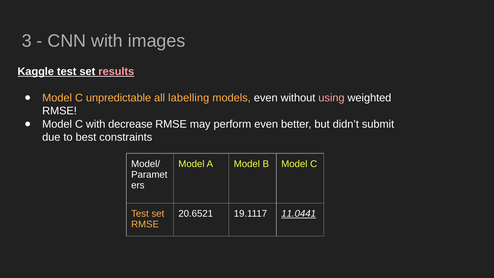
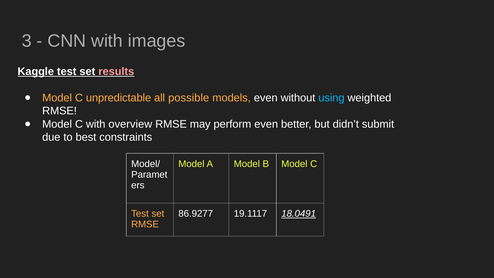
labelling: labelling -> possible (189, 98)
using colour: pink -> light blue (331, 98)
decrease: decrease -> overview (130, 124)
20.6521: 20.6521 -> 86.9277 (196, 214)
11.0441: 11.0441 -> 18.0491 (299, 214)
